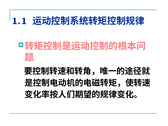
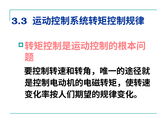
1.1: 1.1 -> 3.3 (19, 21)
